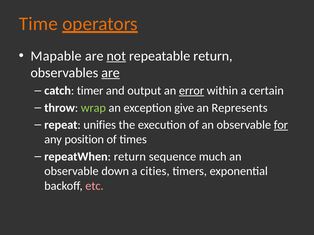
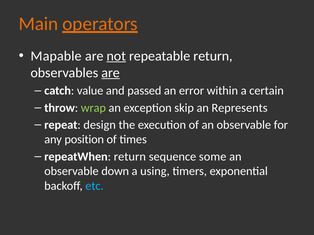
Time: Time -> Main (38, 24)
timer: timer -> value (90, 91)
output: output -> passed (144, 91)
error underline: present -> none (192, 91)
give: give -> skip (184, 108)
unifies: unifies -> design (100, 125)
for underline: present -> none (281, 125)
much: much -> some (213, 157)
cities: cities -> using (155, 172)
etc colour: pink -> light blue (94, 186)
